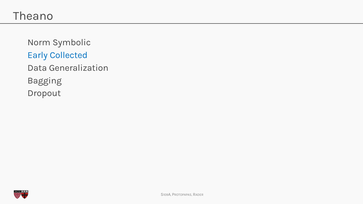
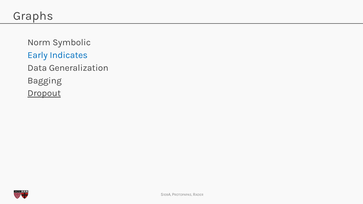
Theano: Theano -> Graphs (33, 16)
Collected: Collected -> Indicates (69, 55)
Dropout underline: none -> present (44, 93)
